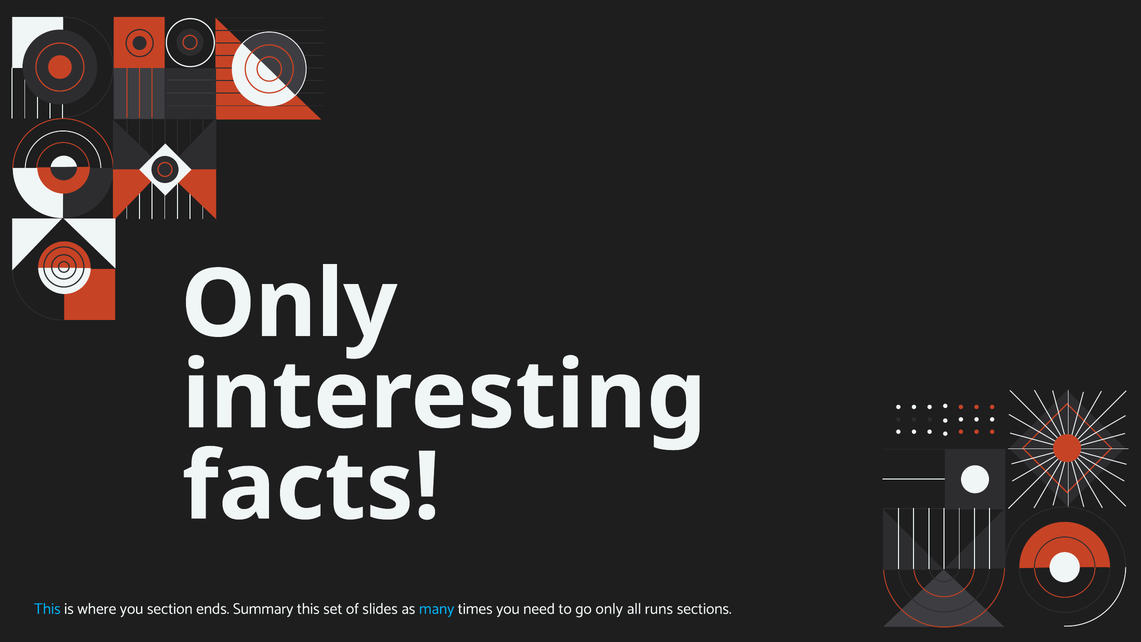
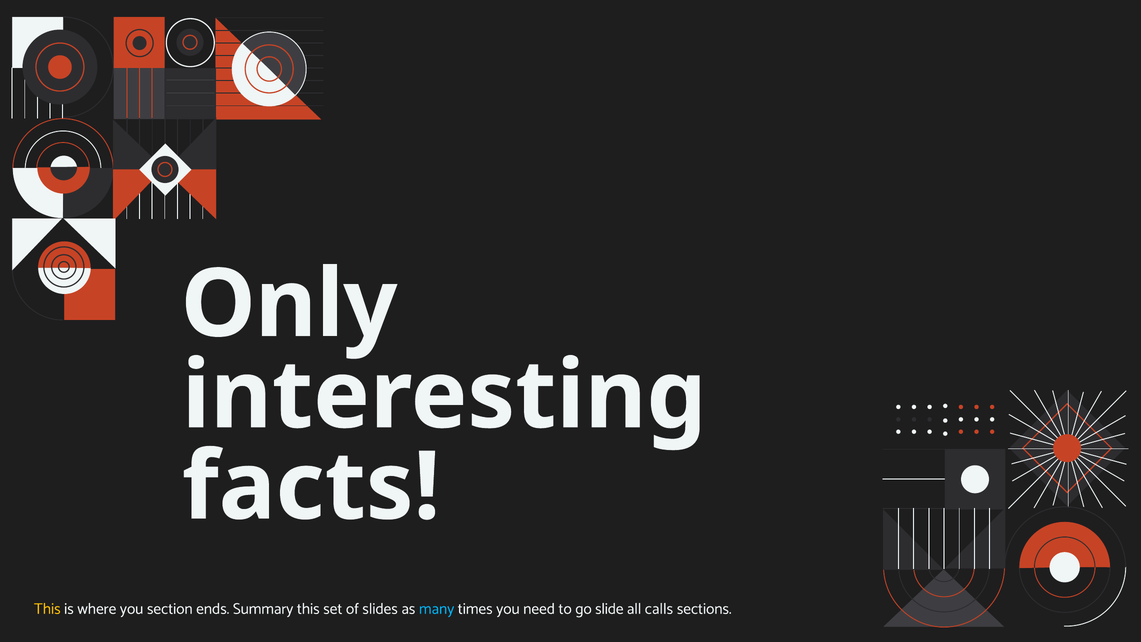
This colour: light blue -> yellow (47, 609)
go only: only -> slide (609, 609)
runs: runs -> calls (659, 609)
